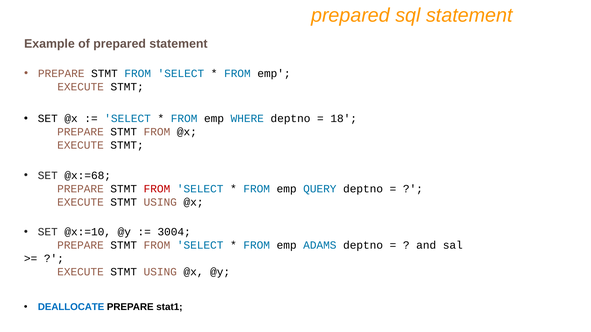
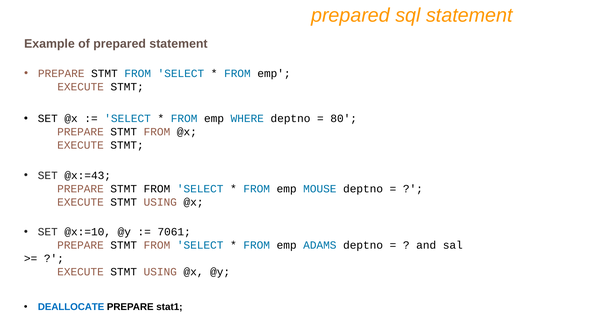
18: 18 -> 80 (344, 119)
@x:=68: @x:=68 -> @x:=43 (88, 176)
FROM colour: red -> black (157, 189)
QUERY: QUERY -> MOUSE (320, 189)
3004: 3004 -> 7061 (174, 232)
